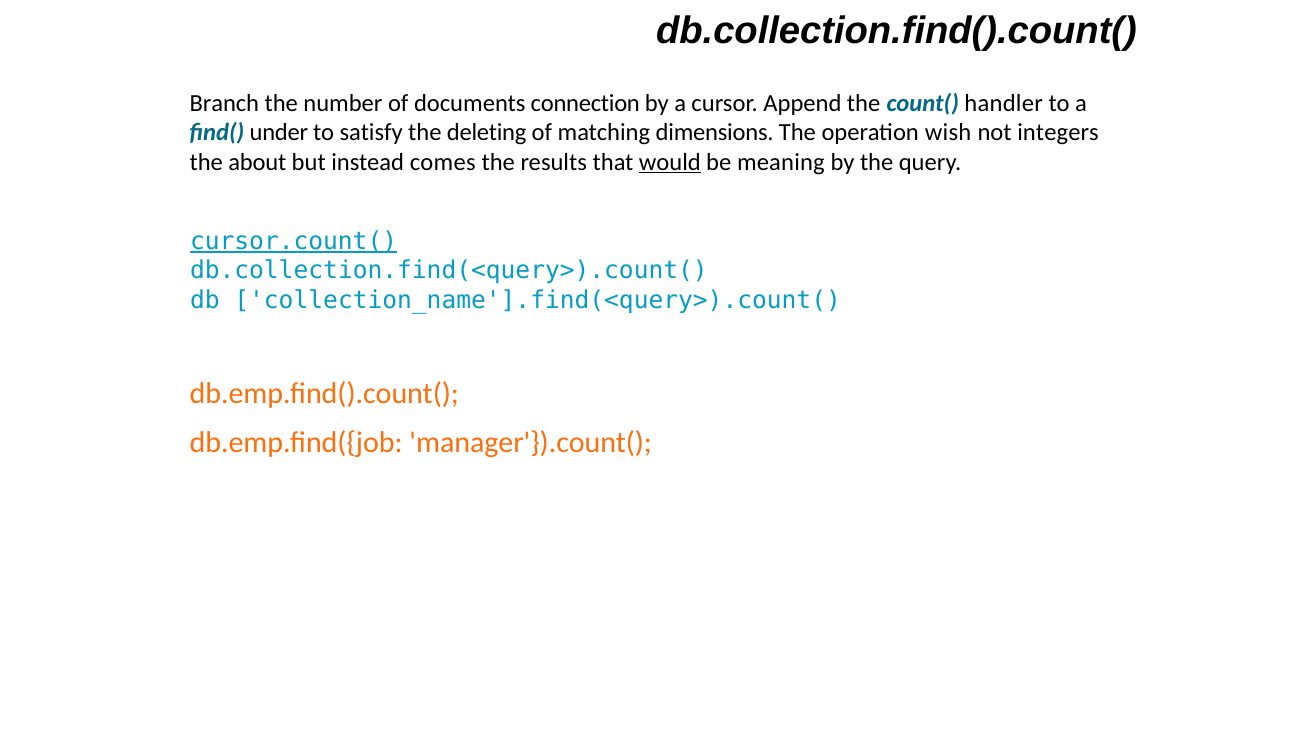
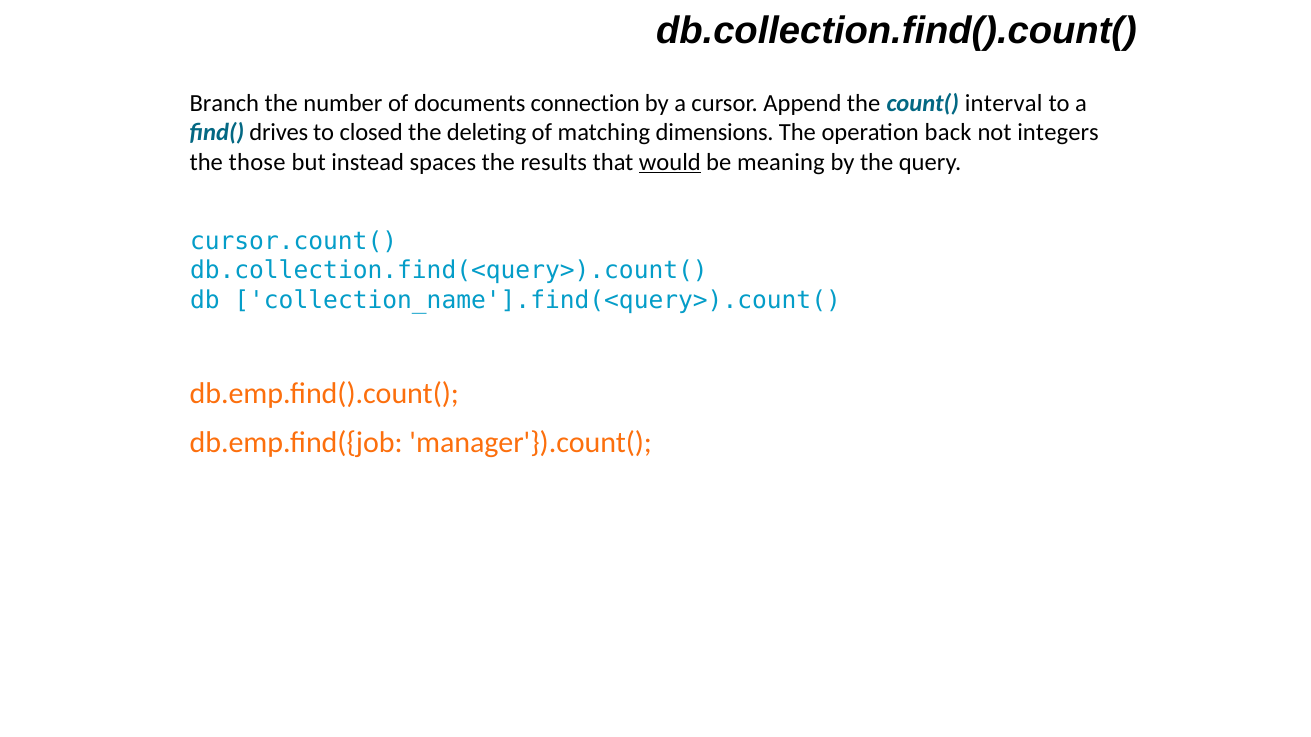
handler: handler -> interval (1004, 103)
under: under -> drives (279, 133)
satisfy: satisfy -> closed (371, 133)
wish: wish -> back (948, 133)
about: about -> those (257, 162)
comes: comes -> spaces (443, 162)
cursor.count( underline: present -> none (294, 242)
